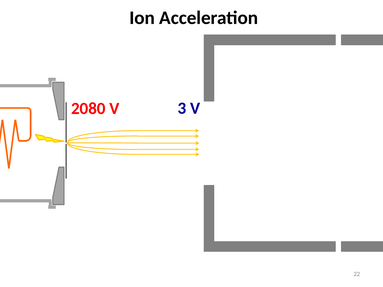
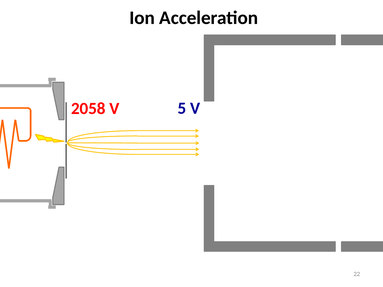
2080: 2080 -> 2058 (88, 109)
3: 3 -> 5 (182, 108)
